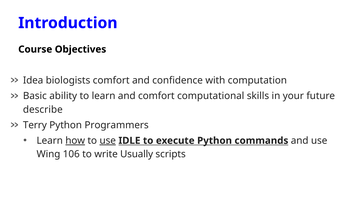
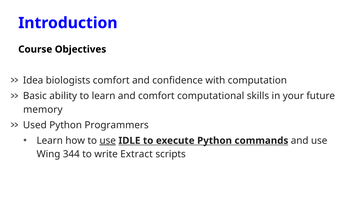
describe: describe -> memory (43, 109)
Terry: Terry -> Used (35, 125)
how underline: present -> none (75, 140)
106: 106 -> 344 (71, 154)
Usually: Usually -> Extract (137, 154)
